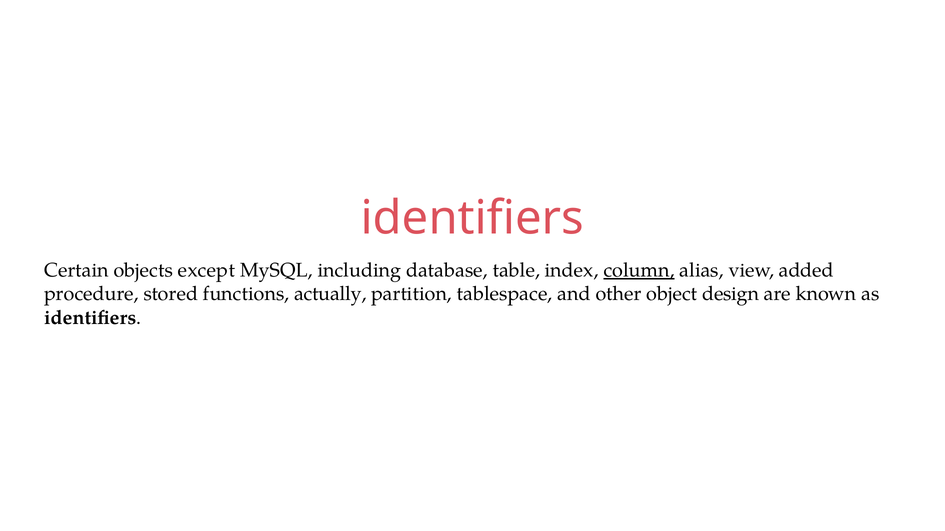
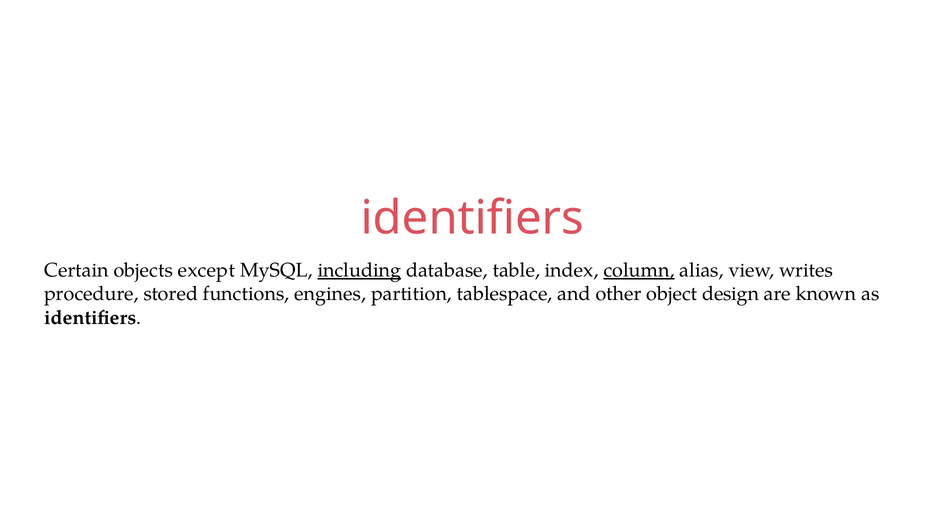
including underline: none -> present (359, 271)
added: added -> writes (806, 271)
actually: actually -> engines (330, 294)
